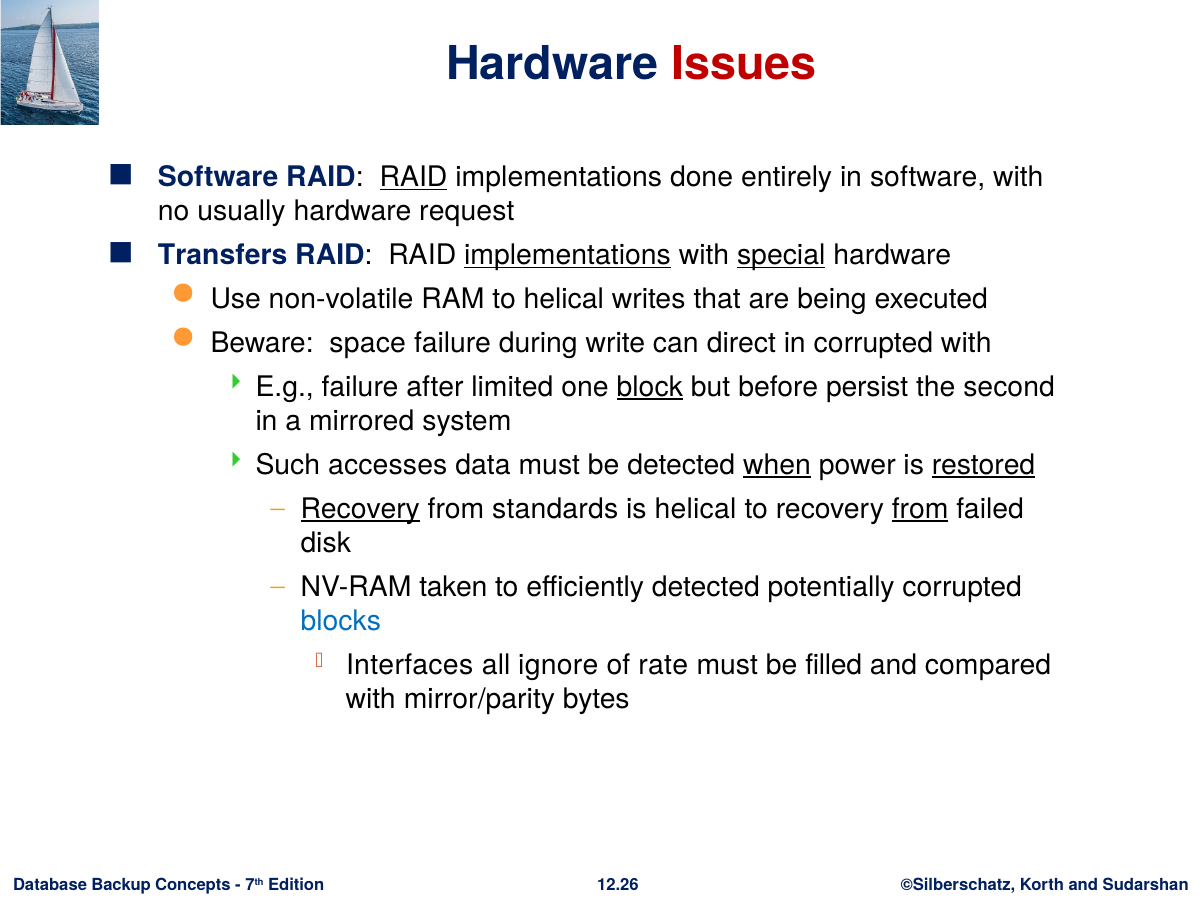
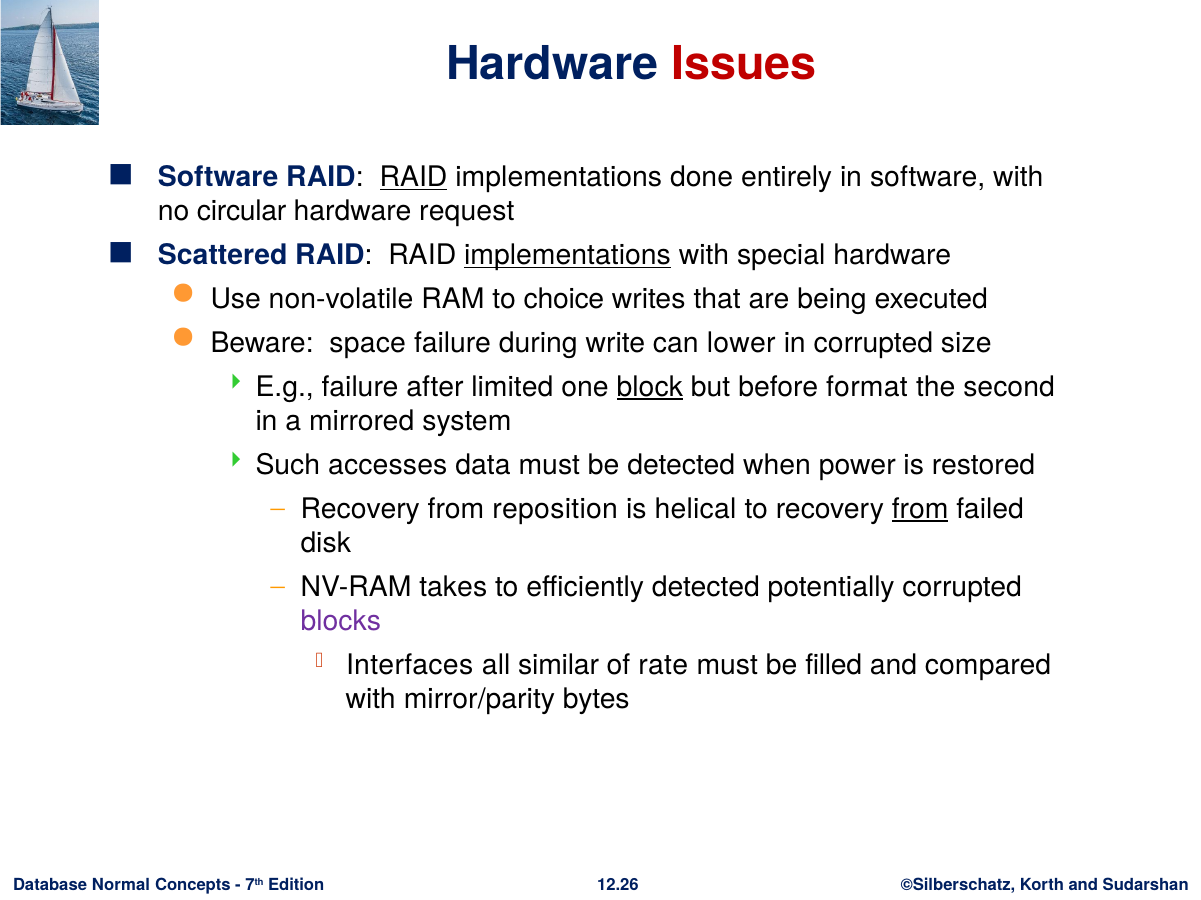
usually: usually -> circular (242, 212)
Transfers: Transfers -> Scattered (223, 256)
special underline: present -> none (781, 256)
to helical: helical -> choice (564, 299)
direct: direct -> lower (741, 343)
corrupted with: with -> size (966, 343)
persist: persist -> format (867, 387)
when underline: present -> none (777, 465)
restored underline: present -> none (984, 465)
Recovery underline: present -> none (360, 509)
standards: standards -> reposition (555, 509)
taken: taken -> takes (453, 587)
blocks colour: blue -> purple (341, 621)
ignore: ignore -> similar (559, 665)
Backup: Backup -> Normal (121, 886)
